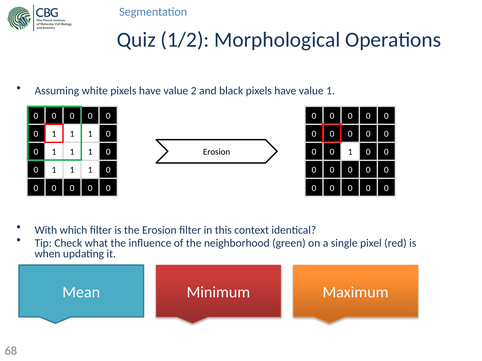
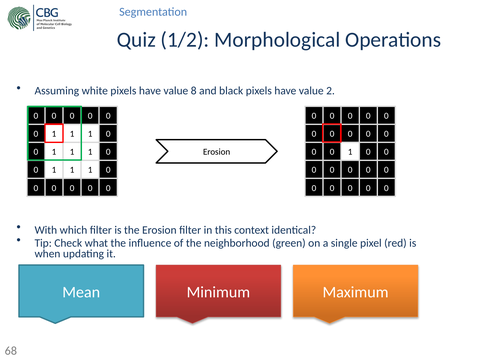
2: 2 -> 8 (194, 91)
value 1: 1 -> 2 (331, 91)
